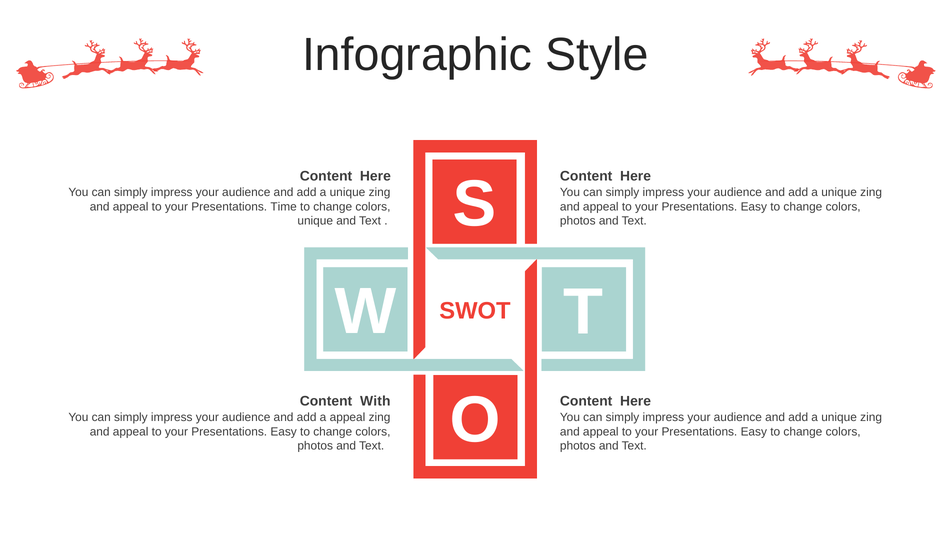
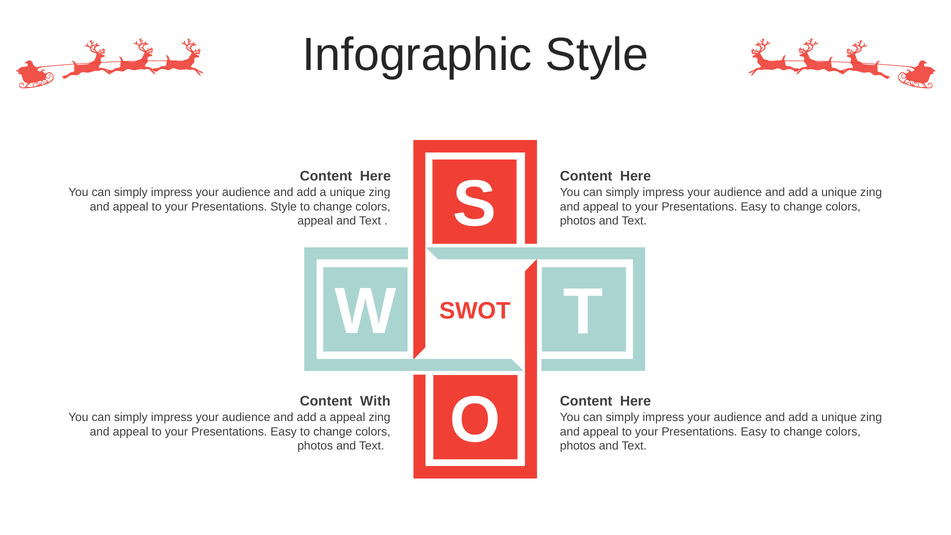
Presentations Time: Time -> Style (284, 207)
unique: unique -> appeal (315, 221)
